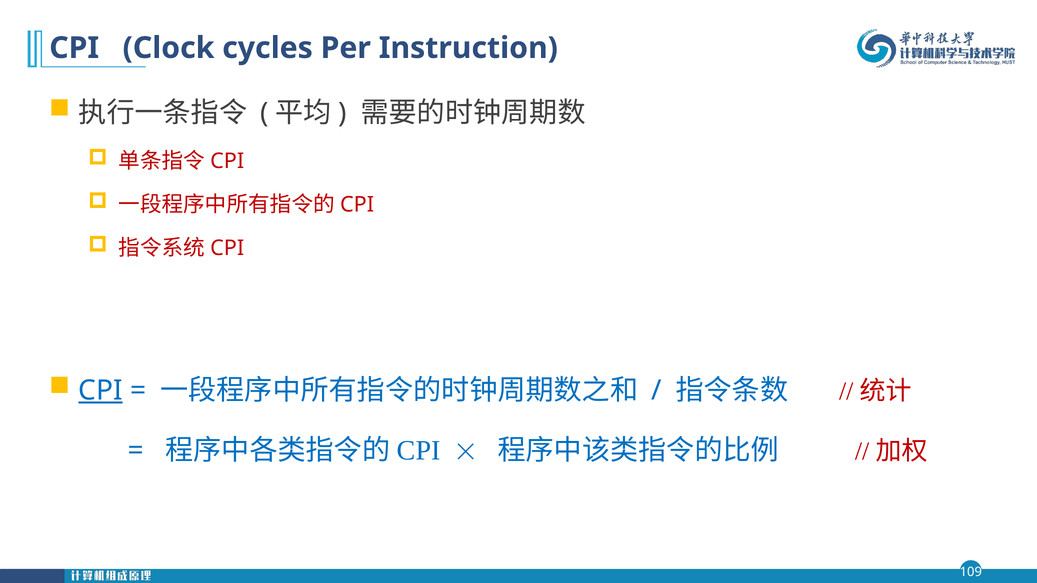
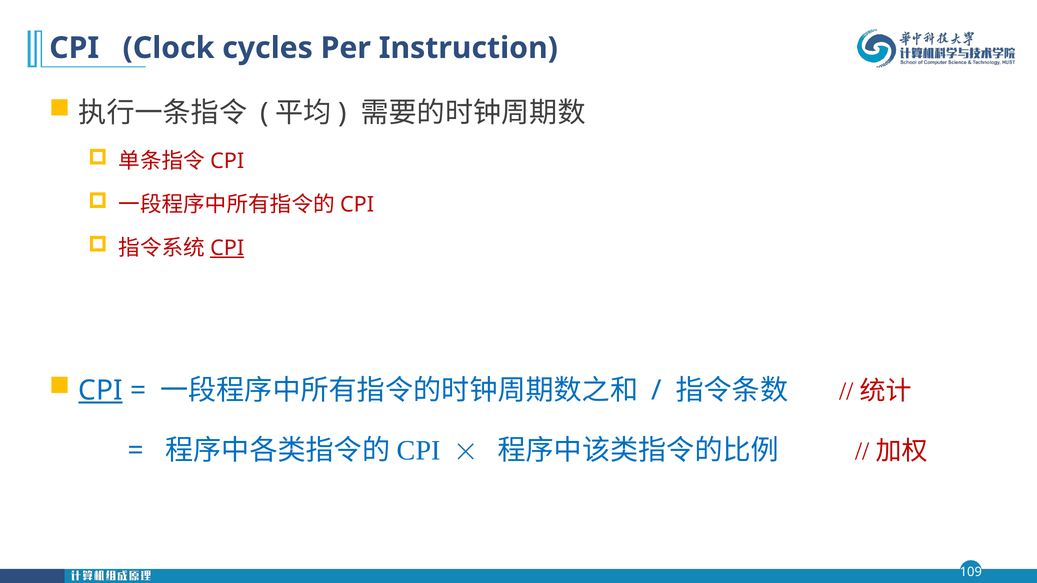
CPI underline: none -> present (227, 248)
